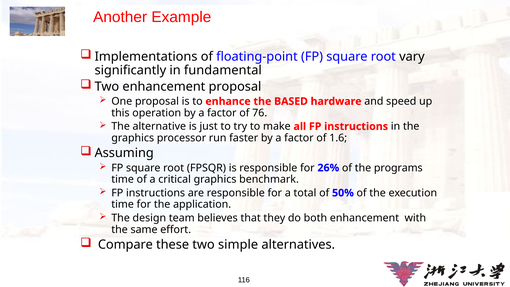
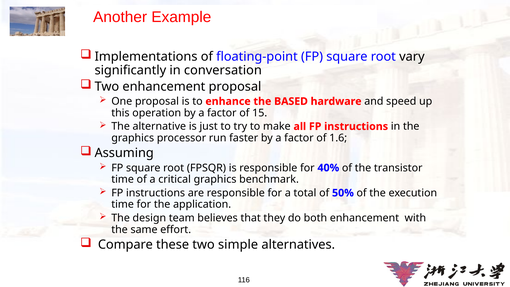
fundamental: fundamental -> conversation (223, 70)
76: 76 -> 15 (260, 113)
26%: 26% -> 40% (328, 168)
programs: programs -> transistor (398, 168)
